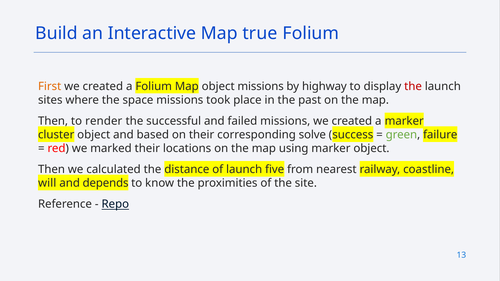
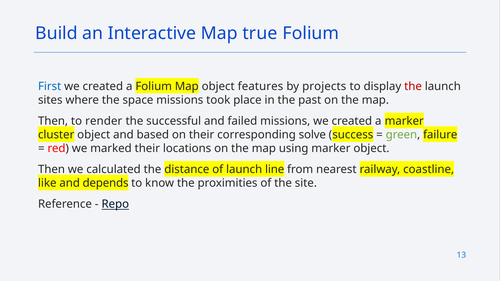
First colour: orange -> blue (50, 86)
object missions: missions -> features (260, 86)
highway: highway -> projects (324, 86)
five: five -> line (275, 170)
will: will -> like (47, 183)
